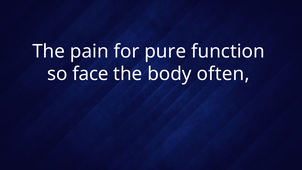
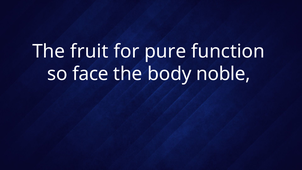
pain: pain -> fruit (89, 51)
often: often -> noble (223, 74)
